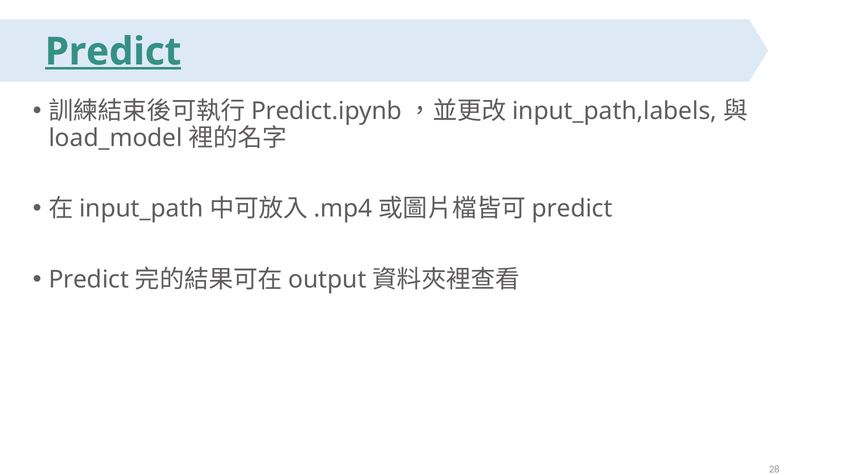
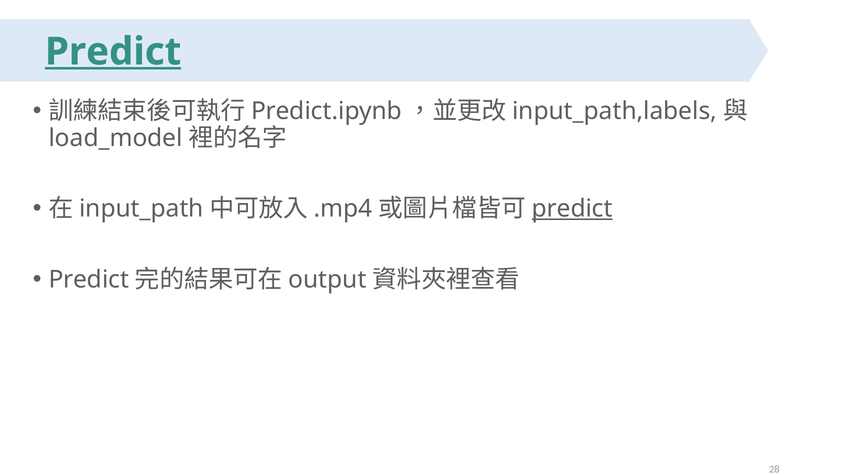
predict underline: none -> present (572, 209)
